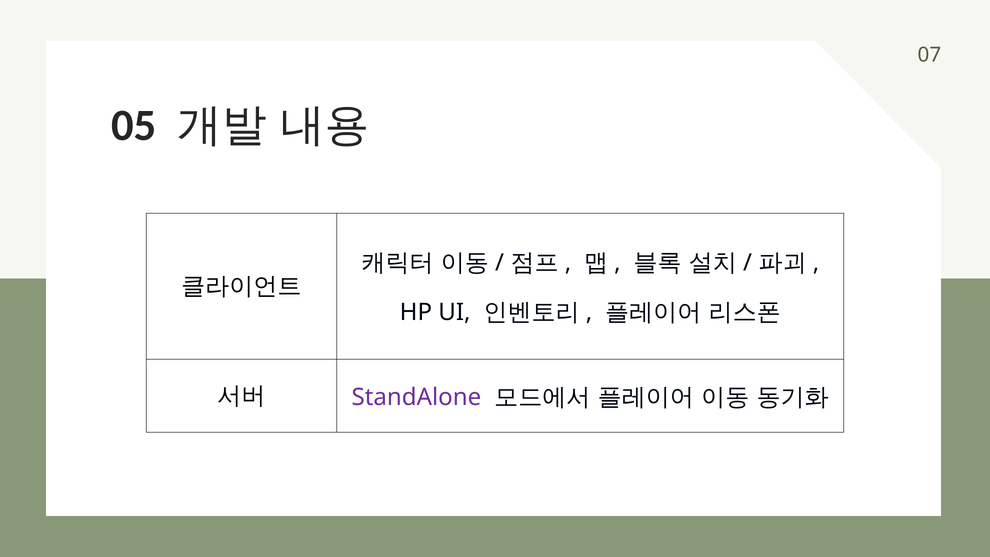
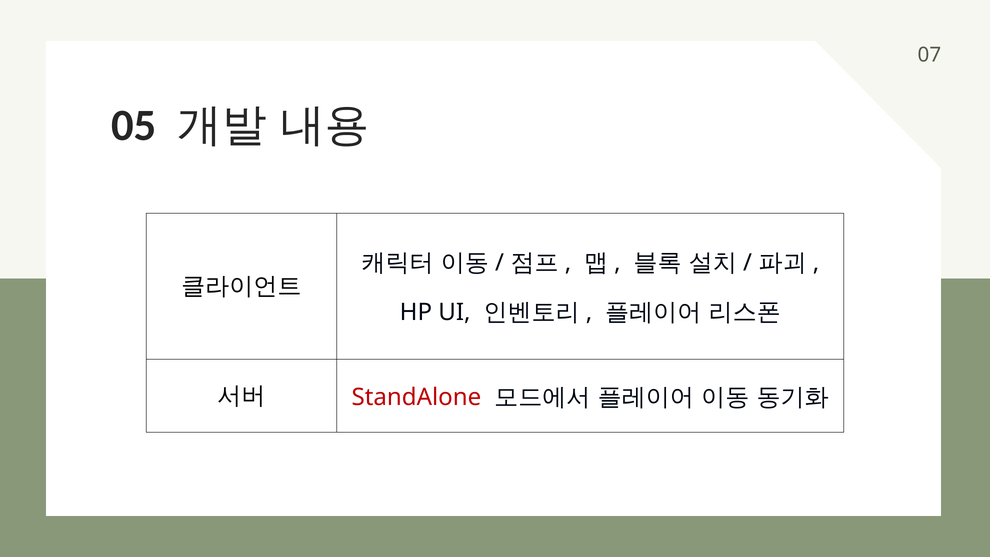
StandAlone colour: purple -> red (416, 397)
